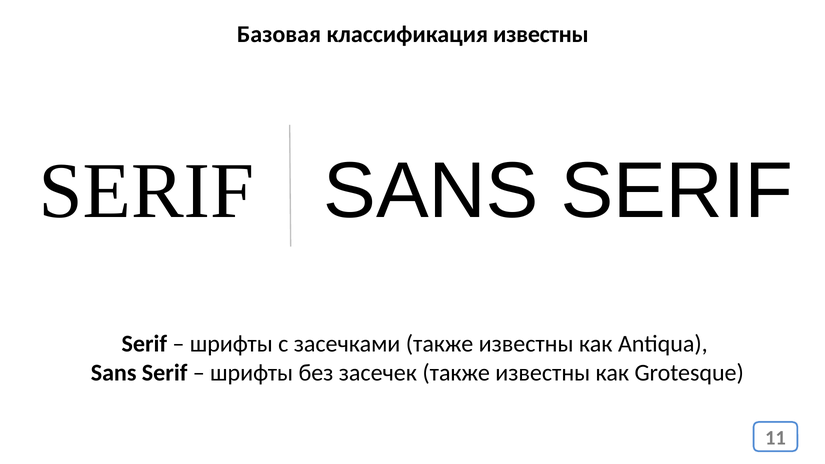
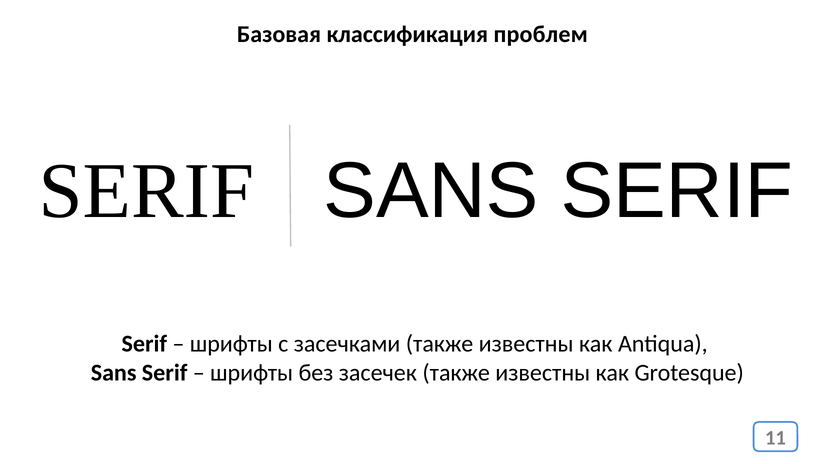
классификация известны: известны -> проблем (541, 34)
